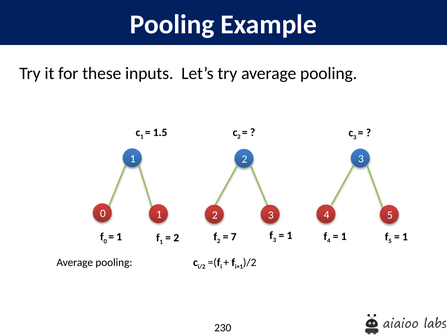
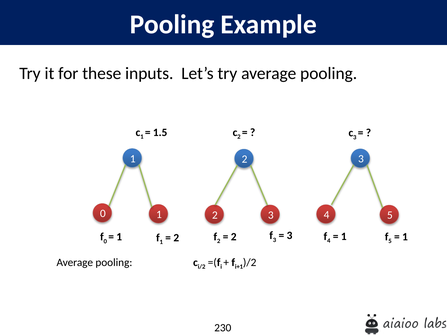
7: 7 -> 2 (234, 237)
1: 1 -> 3 (290, 236)
